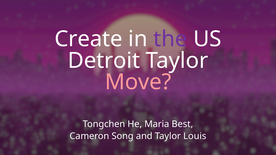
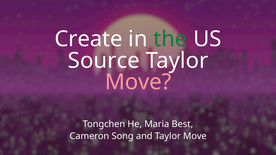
the colour: purple -> green (170, 39)
Detroit: Detroit -> Source (104, 61)
and Taylor Louis: Louis -> Move (195, 136)
